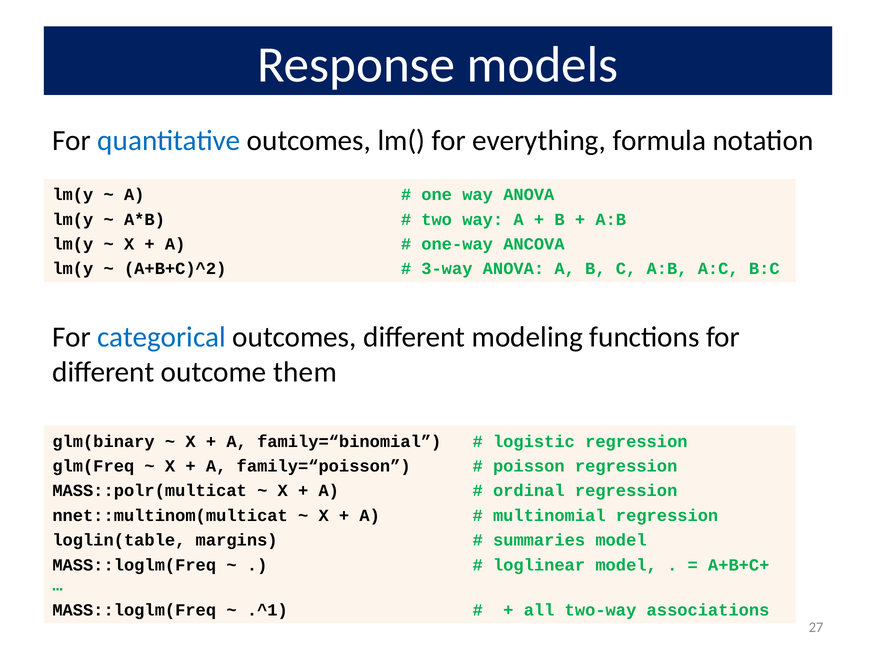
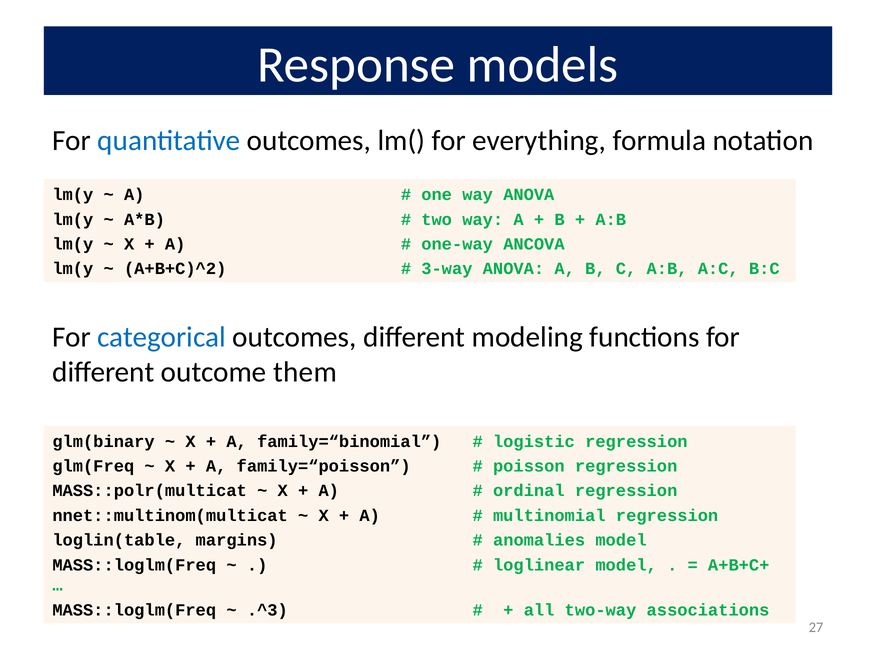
summaries: summaries -> anomalies (539, 540)
.^1: .^1 -> .^3 (267, 610)
